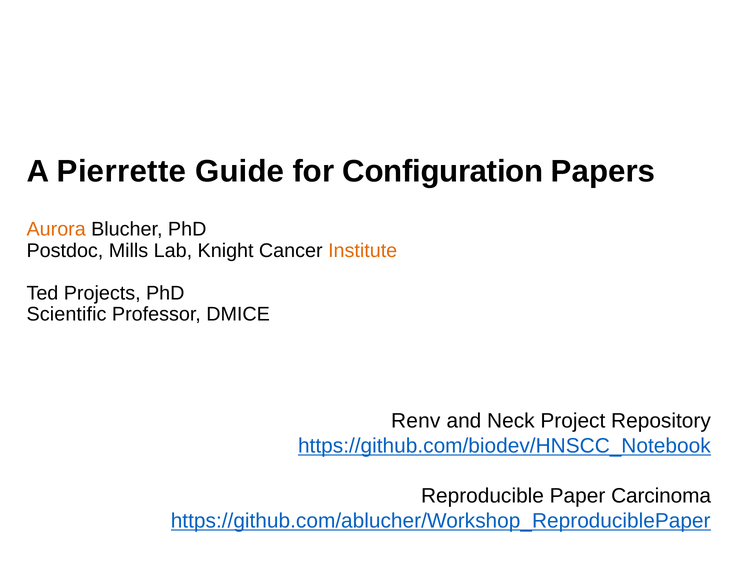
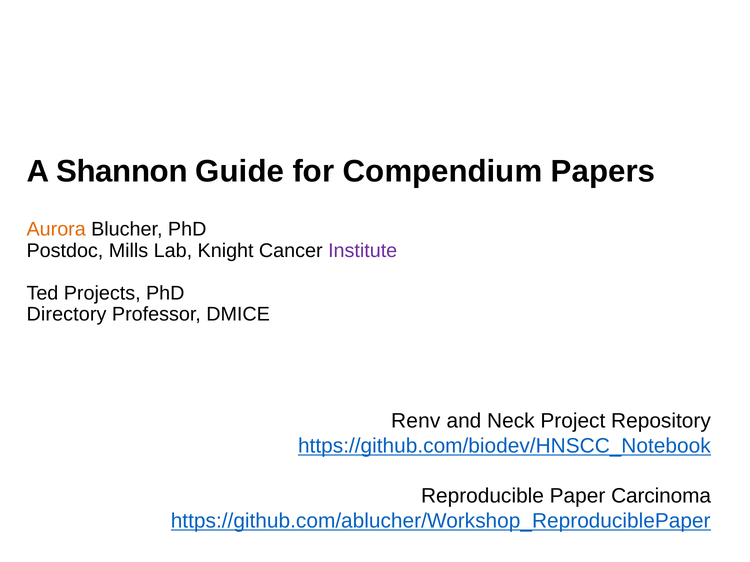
Pierrette: Pierrette -> Shannon (122, 172)
Configuration: Configuration -> Compendium (443, 172)
Institute colour: orange -> purple (363, 251)
Scientific: Scientific -> Directory (67, 315)
